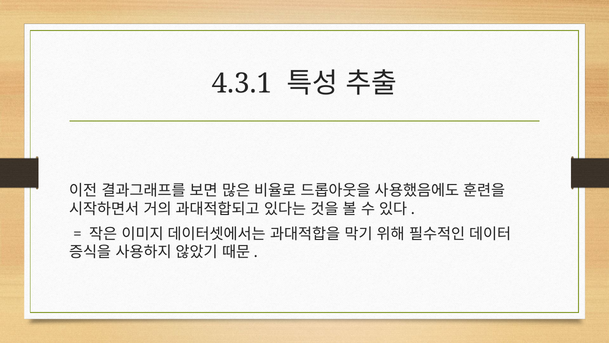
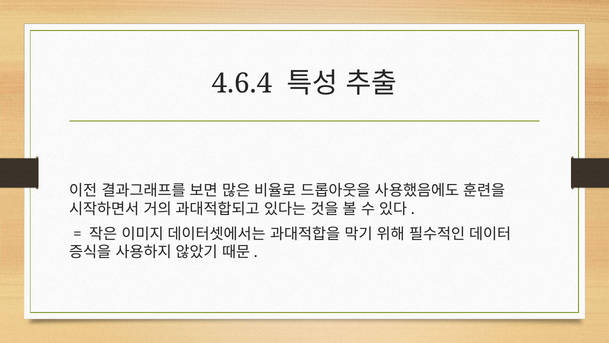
4.3.1: 4.3.1 -> 4.6.4 (242, 84)
